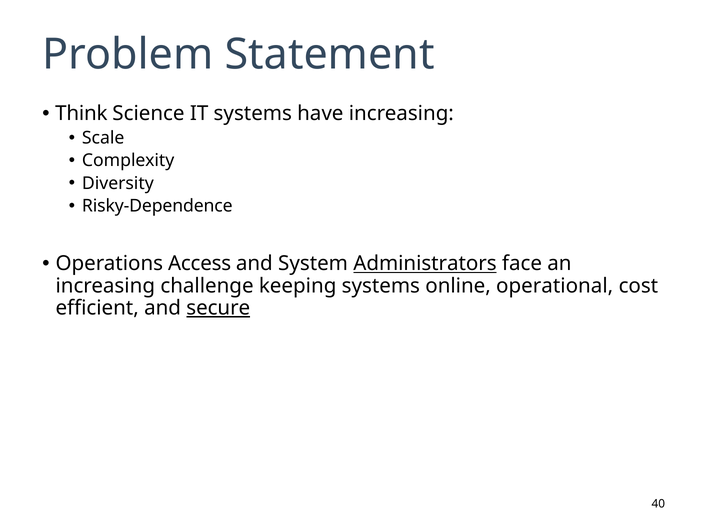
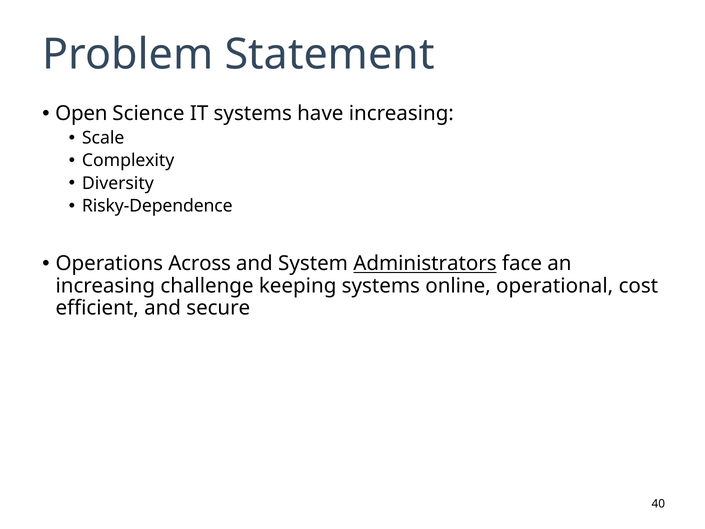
Think: Think -> Open (81, 114)
Access: Access -> Across (200, 263)
secure underline: present -> none (218, 308)
